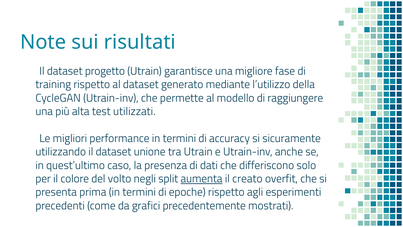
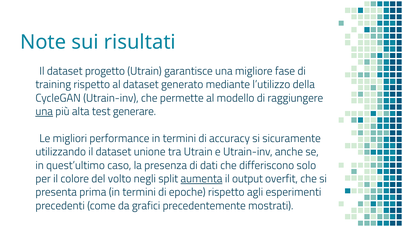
una underline: none -> present (44, 111)
utilizzati: utilizzati -> generare (134, 111)
creato: creato -> output (248, 179)
